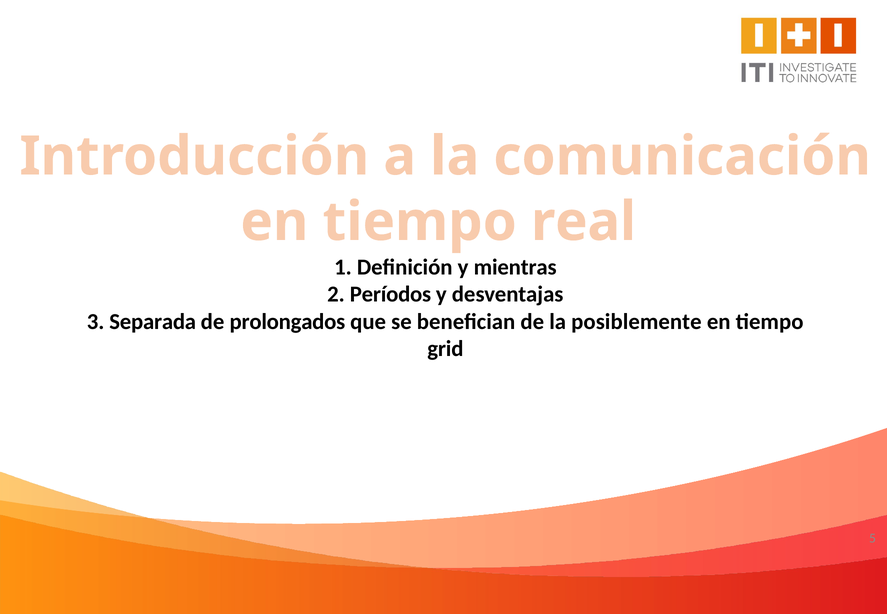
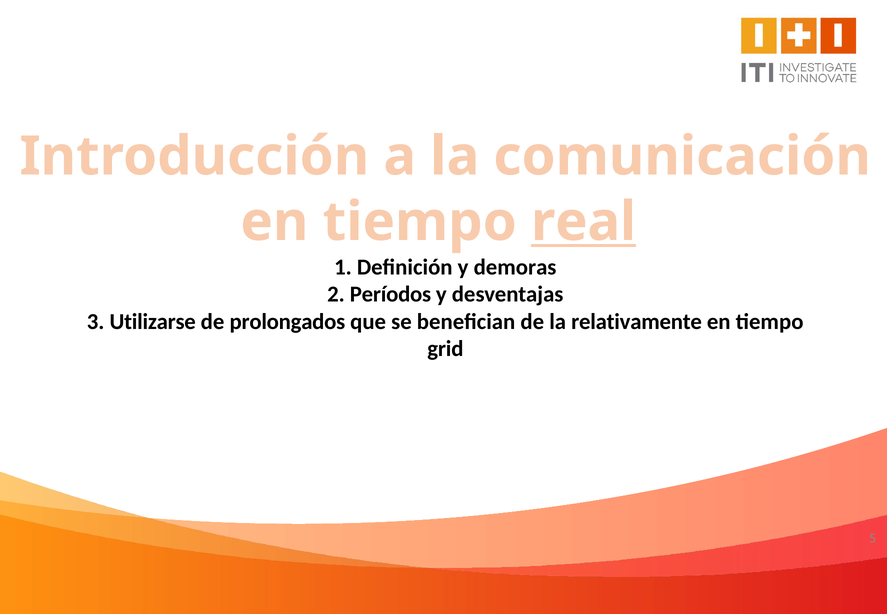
real underline: none -> present (584, 222)
mientras: mientras -> demoras (515, 267)
Separada: Separada -> Utilizarse (153, 322)
posiblemente: posiblemente -> relativamente (637, 322)
